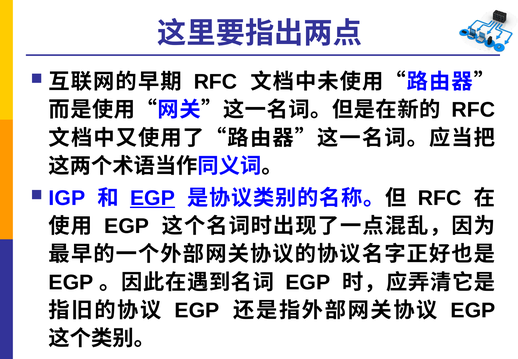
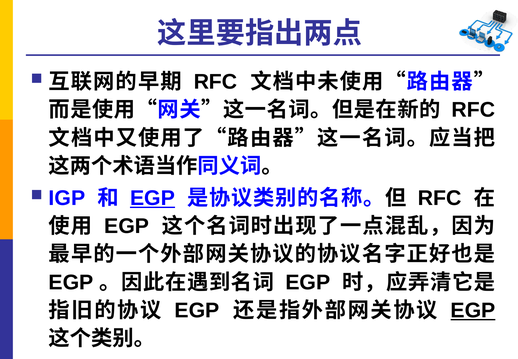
EGP underline: none -> present (473, 310)
